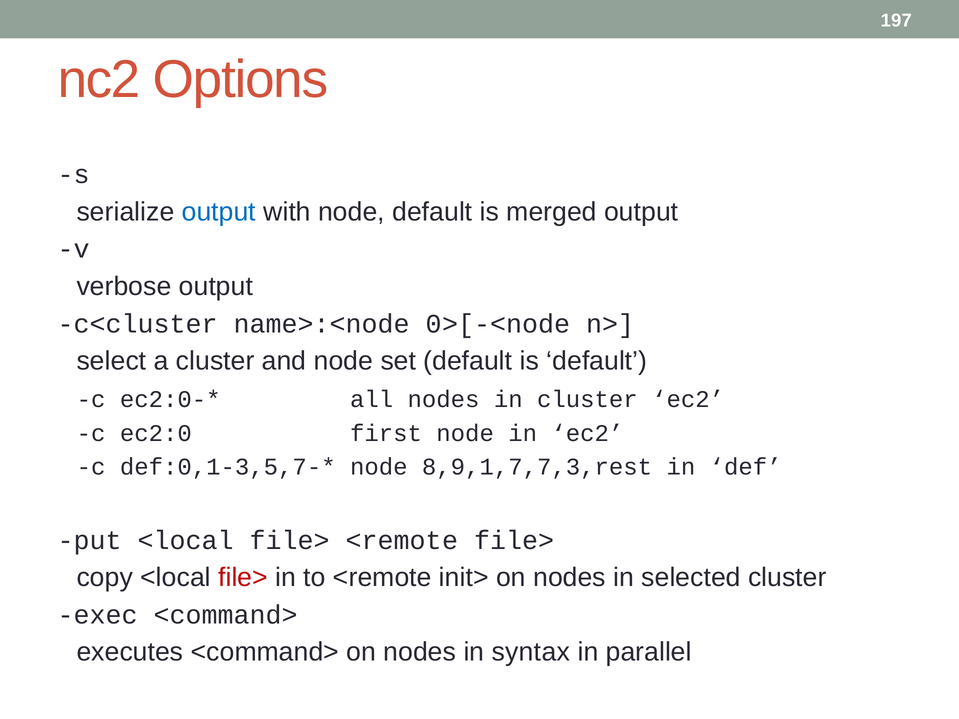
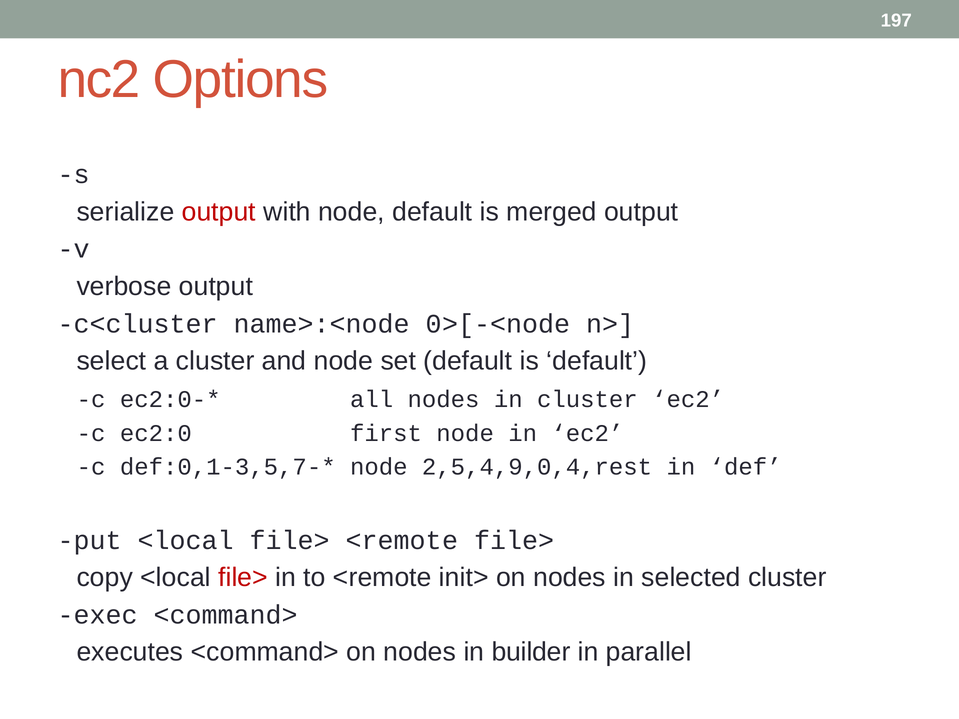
output colour: blue -> red (219, 212)
8,9,1,7,7,3,rest: 8,9,1,7,7,3,rest -> 2,5,4,9,0,4,rest (537, 467)
syntax: syntax -> builder (531, 652)
